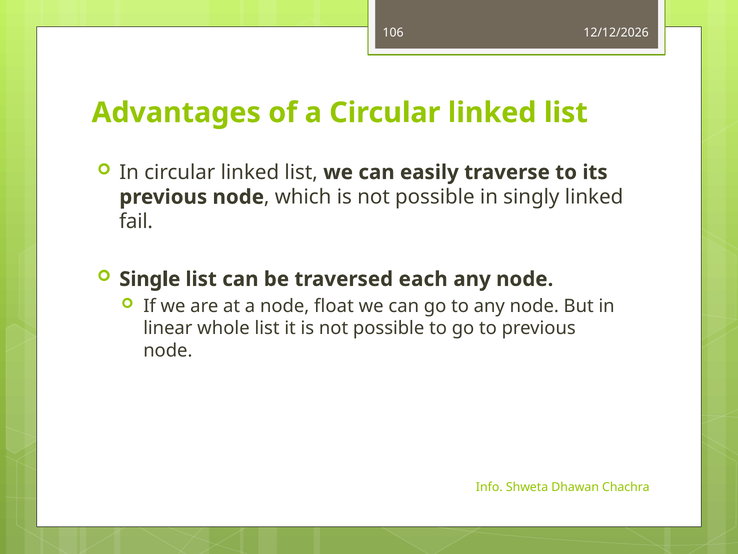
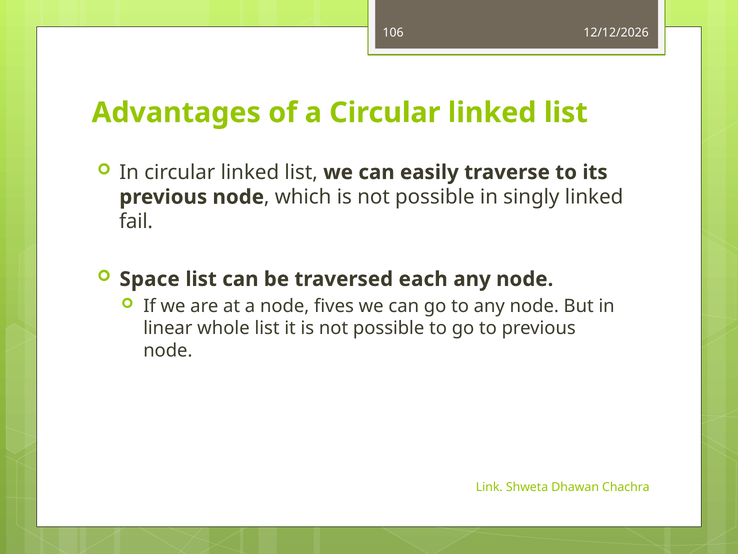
Single: Single -> Space (150, 279)
float: float -> fives (334, 306)
Info: Info -> Link (489, 487)
